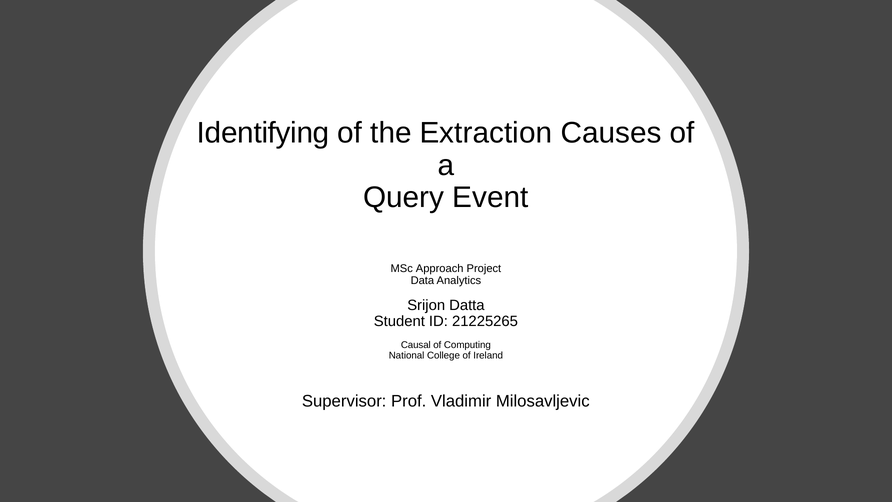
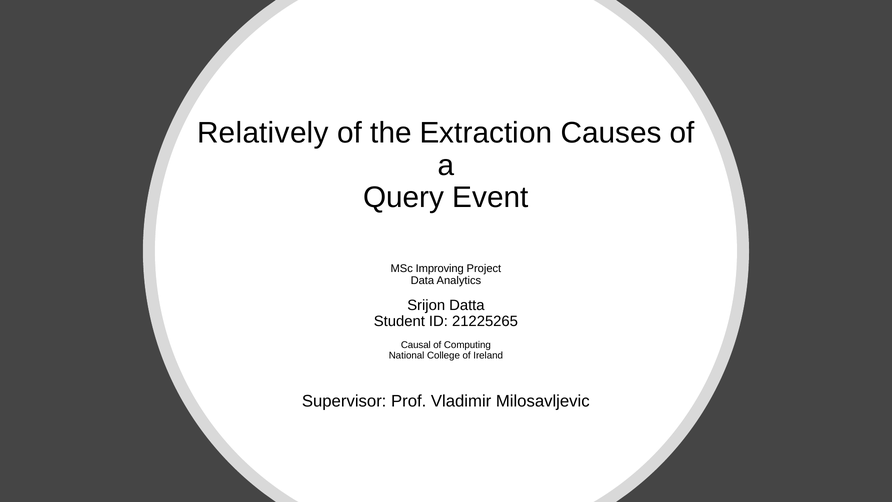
Identifying: Identifying -> Relatively (263, 133)
Approach: Approach -> Improving (440, 269)
